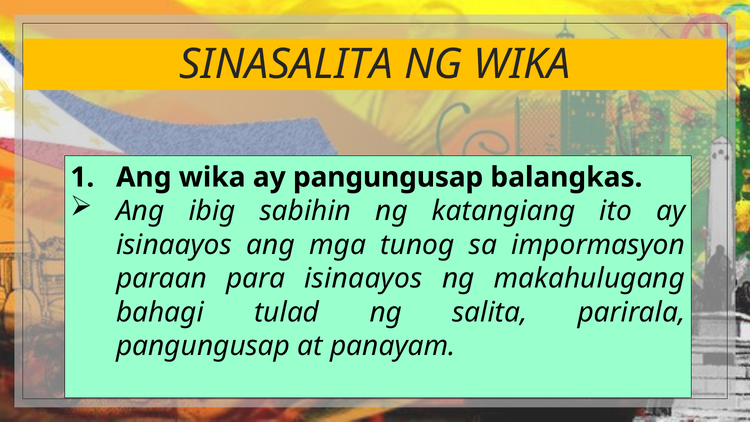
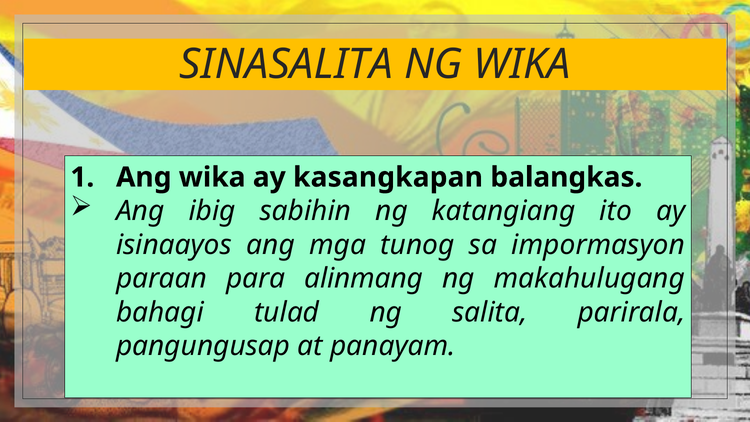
ay pangungusap: pangungusap -> kasangkapan (388, 177)
para isinaayos: isinaayos -> alinmang (364, 279)
